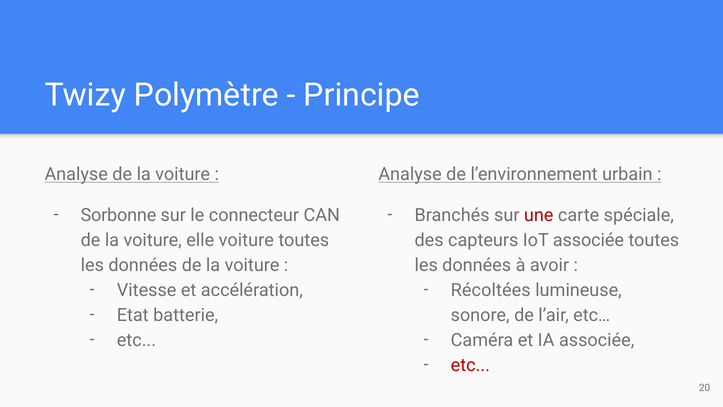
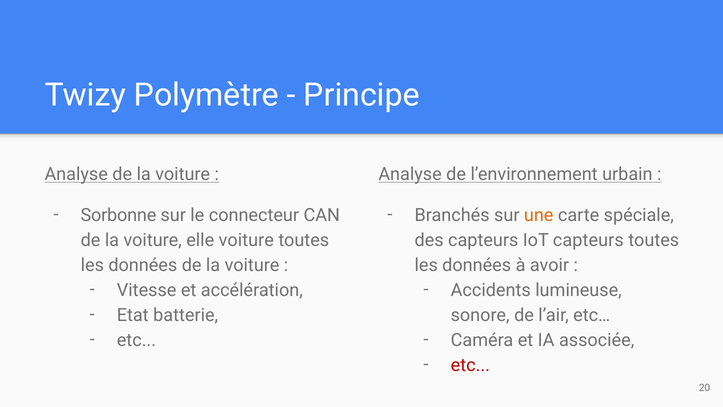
une colour: red -> orange (539, 215)
IoT associée: associée -> capteurs (588, 240)
Récoltées: Récoltées -> Accidents (491, 290)
